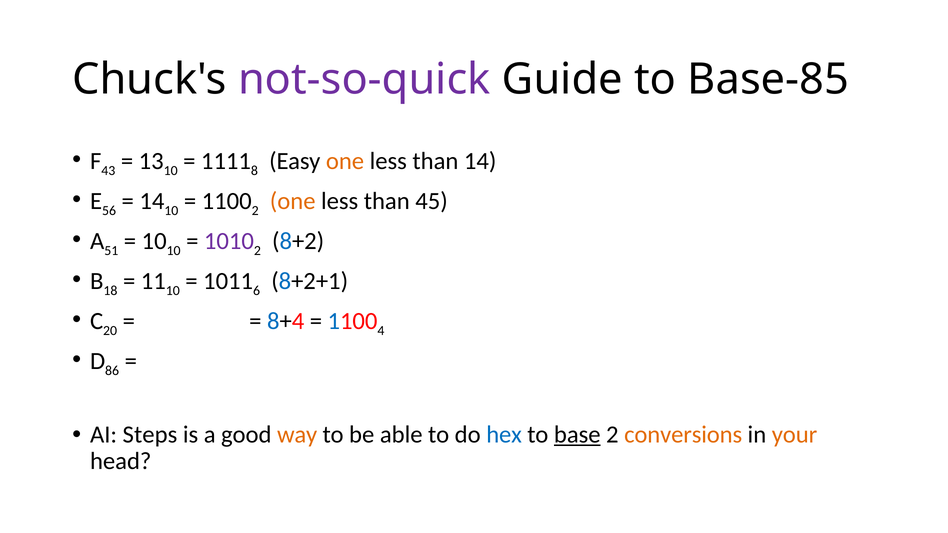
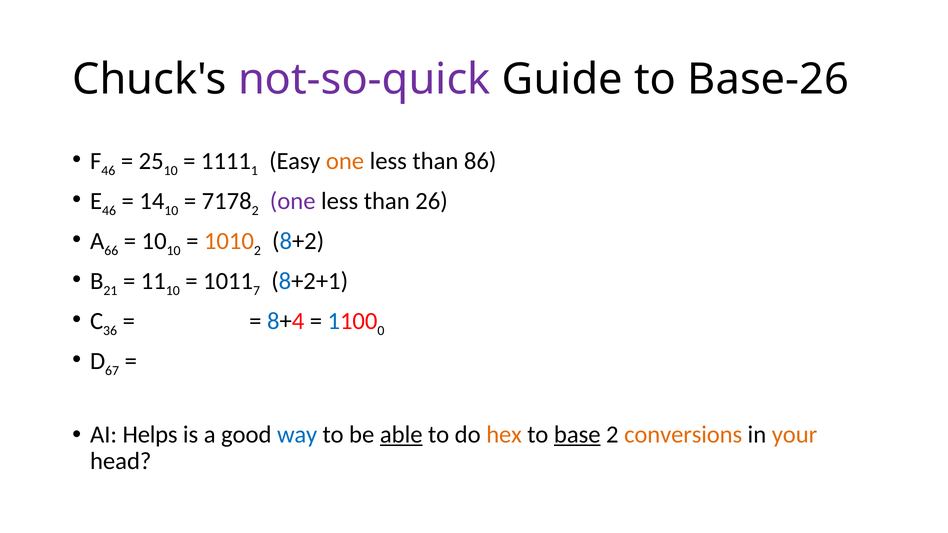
Base-85: Base-85 -> Base-26 (768, 80)
43: 43 -> 46 (108, 171)
13: 13 -> 25 (151, 161)
8: 8 -> 1 (254, 171)
than 14: 14 -> 86 (480, 161)
56: 56 -> 46 (109, 211)
1100: 1100 -> 7178 (227, 201)
one colour: orange -> purple (293, 201)
45: 45 -> 26 (432, 201)
51: 51 -> 66 (111, 251)
1010 colour: purple -> orange (229, 241)
18: 18 -> 21 (110, 291)
6: 6 -> 7 (257, 291)
20: 20 -> 36 (110, 331)
4: 4 -> 0 (381, 331)
86: 86 -> 67 (112, 371)
Steps: Steps -> Helps (150, 435)
way colour: orange -> blue (297, 435)
able underline: none -> present (401, 435)
hex colour: blue -> orange (504, 435)
